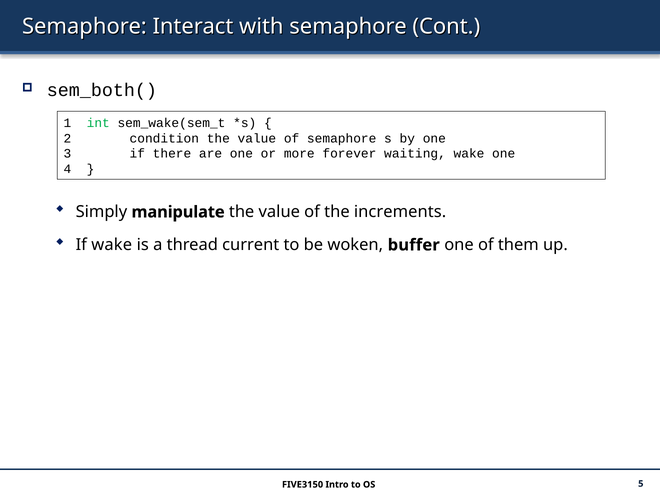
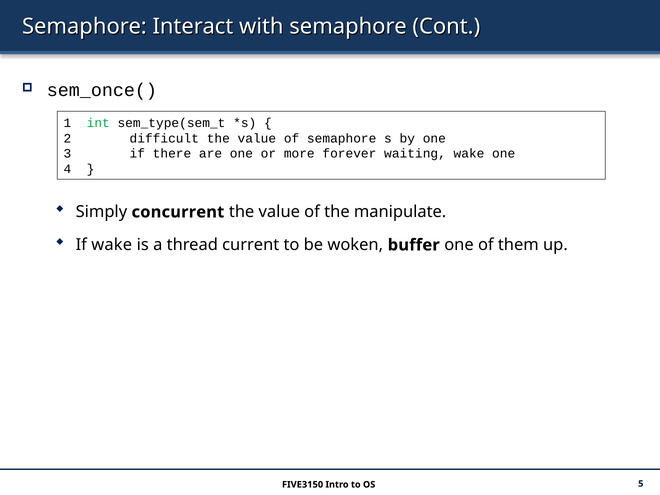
sem_both(: sem_both( -> sem_once( (102, 90)
sem_wake(sem_t: sem_wake(sem_t -> sem_type(sem_t (171, 123)
condition: condition -> difficult (164, 138)
manipulate: manipulate -> concurrent (178, 212)
increments: increments -> manipulate (400, 212)
